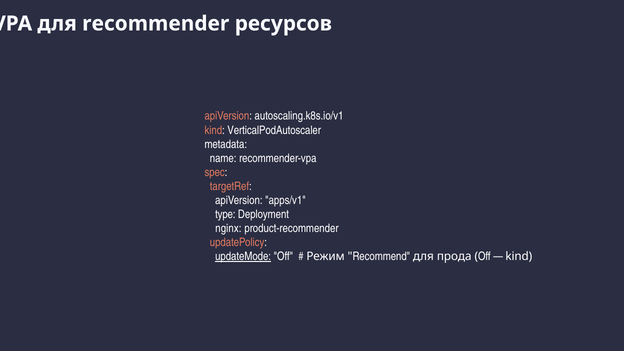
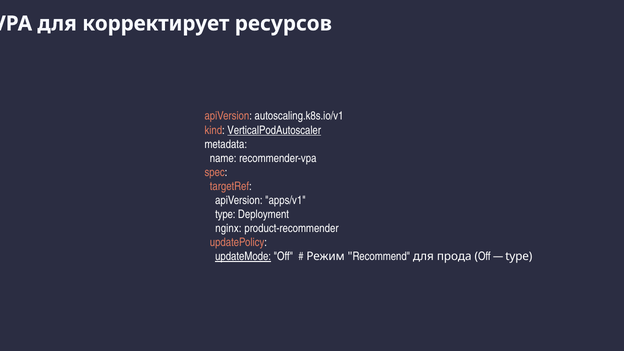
recommender: recommender -> корректирует (156, 24)
VerticalPodAutoscaler underline: none -> present (274, 130)
kind: kind -> type (519, 257)
